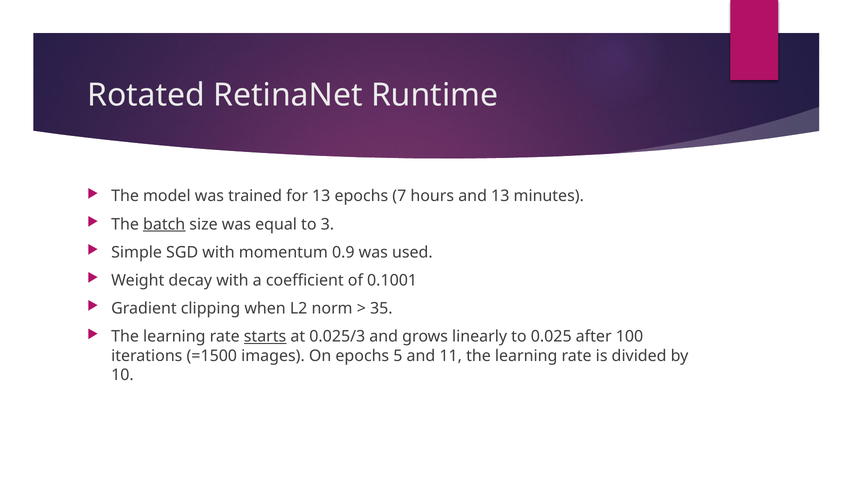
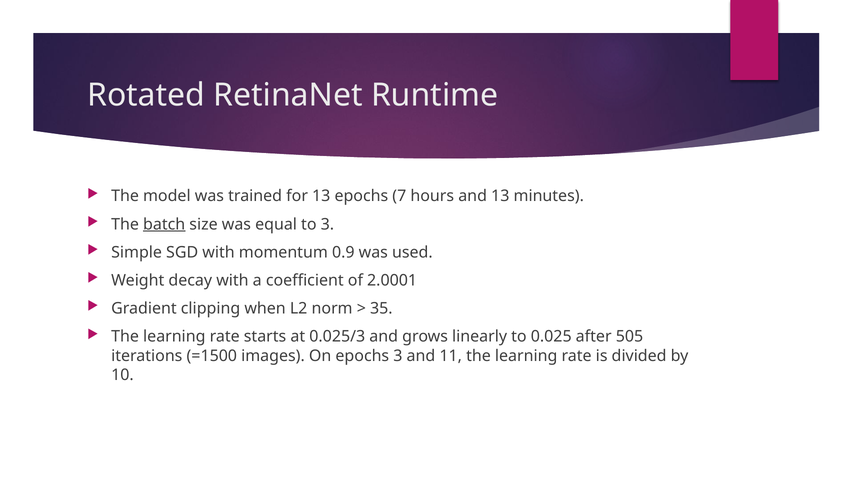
0.1001: 0.1001 -> 2.0001 (392, 280)
starts underline: present -> none (265, 336)
100: 100 -> 505 (630, 336)
epochs 5: 5 -> 3 (398, 356)
